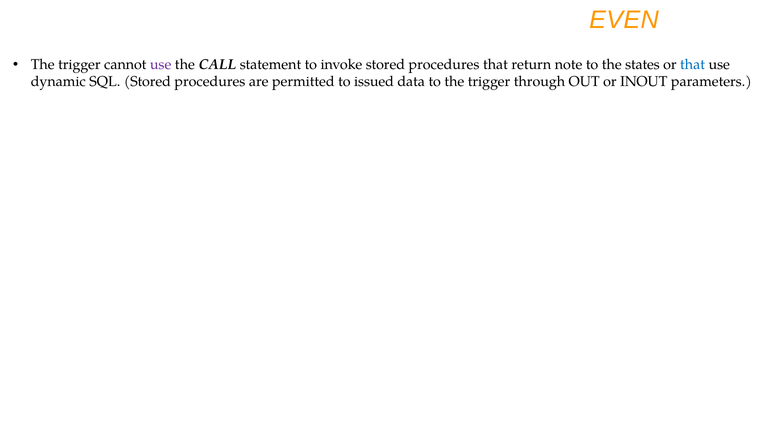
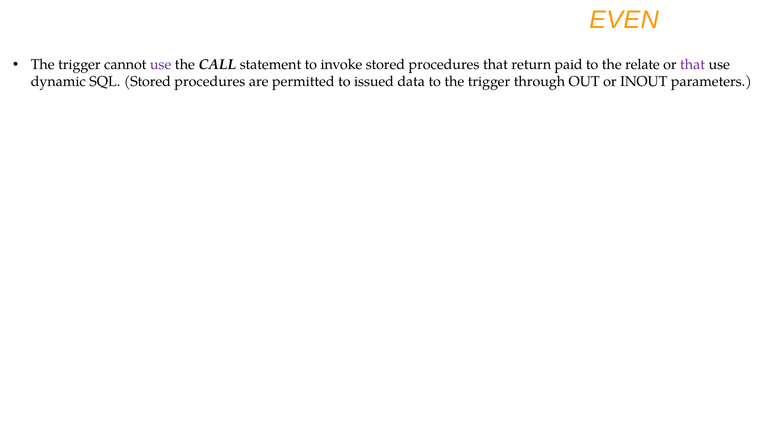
note: note -> paid (569, 65)
states: states -> relate (642, 65)
that colour: blue -> purple (693, 65)
